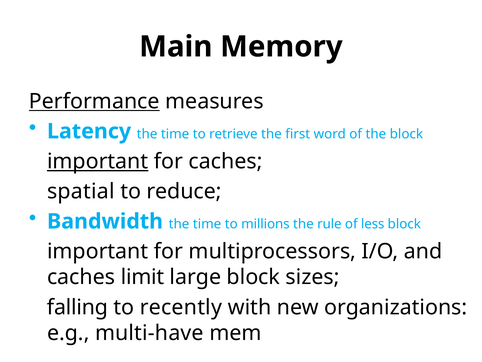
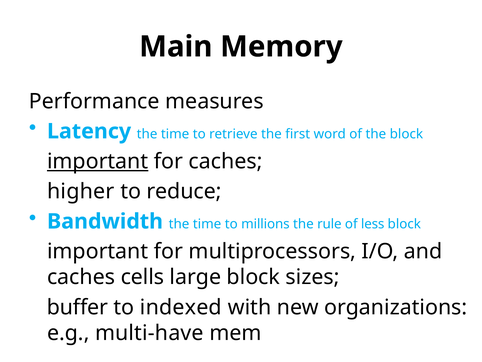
Performance underline: present -> none (94, 101)
spatial: spatial -> higher (81, 191)
limit: limit -> cells (142, 277)
falling: falling -> buffer (77, 307)
recently: recently -> indexed (181, 307)
